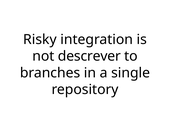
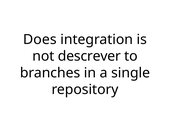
Risky: Risky -> Does (40, 40)
